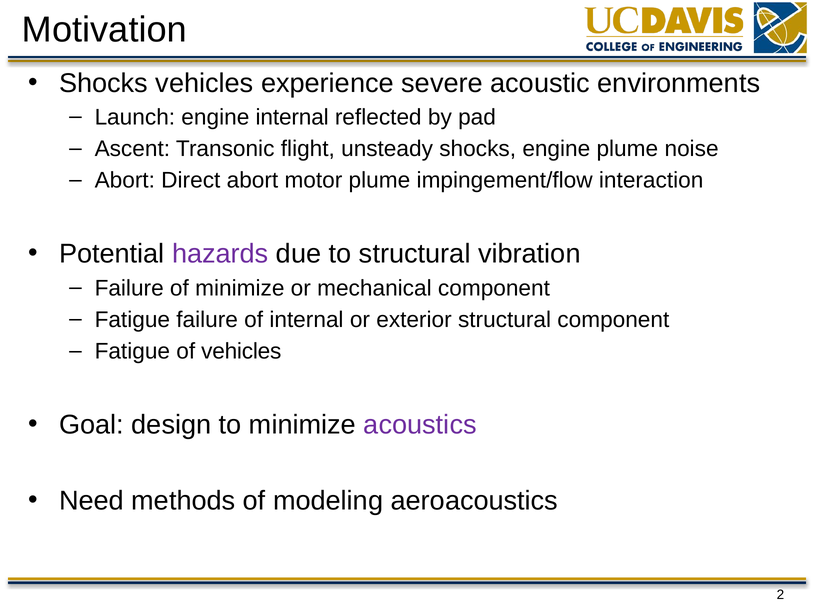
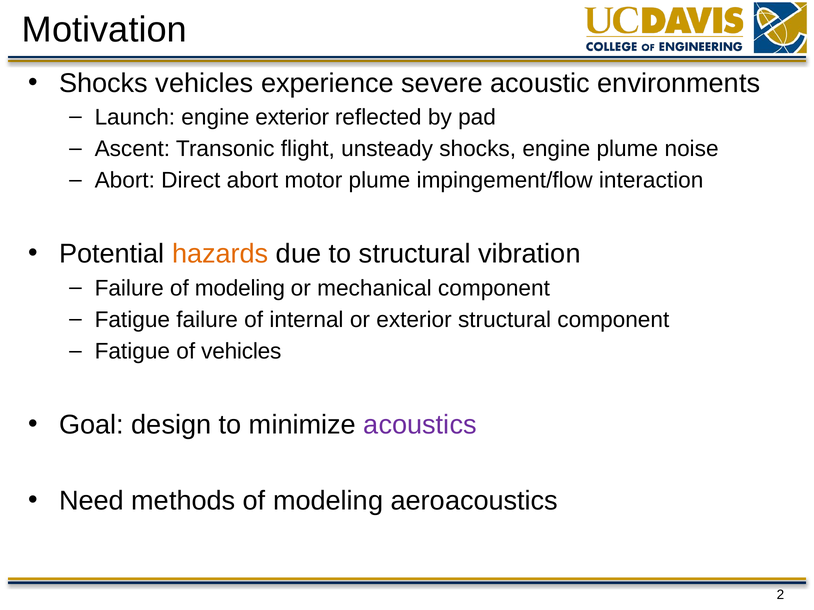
engine internal: internal -> exterior (292, 117)
hazards colour: purple -> orange (220, 254)
Failure of minimize: minimize -> modeling (240, 288)
